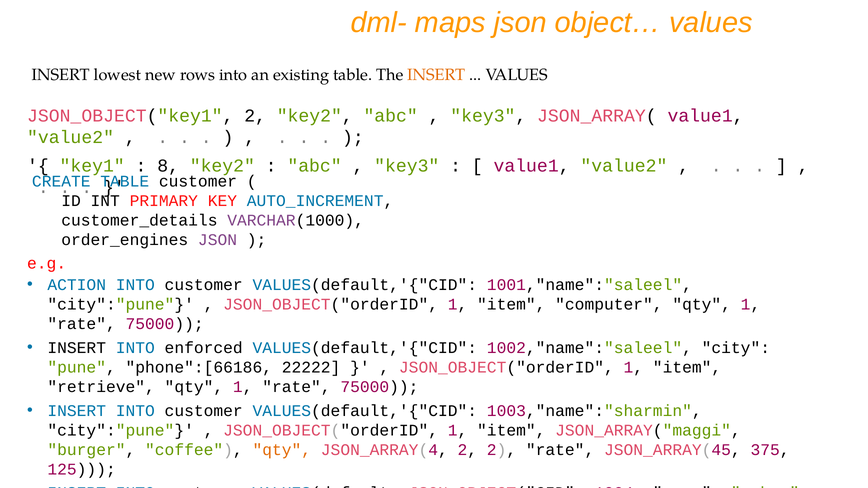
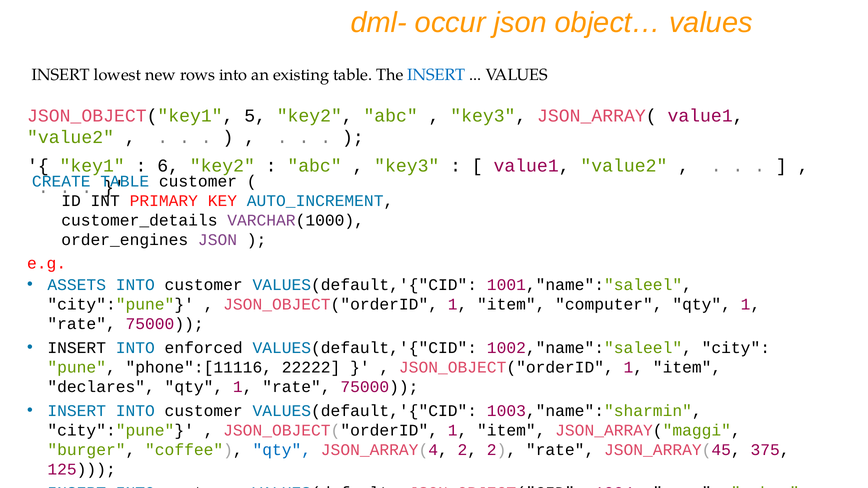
maps: maps -> occur (450, 23)
INSERT colour: orange -> blue (436, 75)
JSON_OBJECT("key1 2: 2 -> 5 (255, 116)
8: 8 -> 6 (168, 166)
ACTION: ACTION -> ASSETS (77, 285)
phone":[66186: phone":[66186 -> phone":[11116 (199, 367)
retrieve: retrieve -> declares (101, 387)
qty colour: orange -> blue (282, 450)
